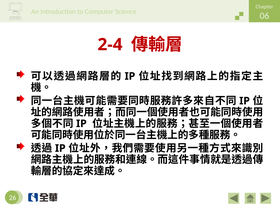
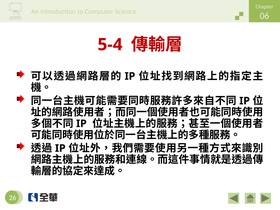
2-4: 2-4 -> 5-4 (110, 45)
